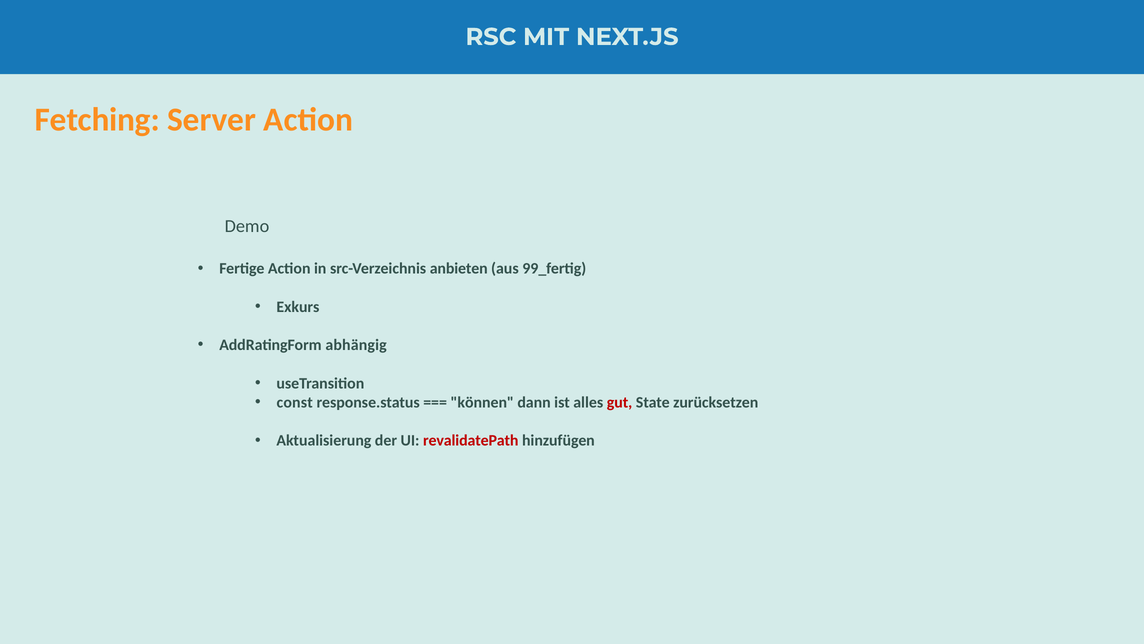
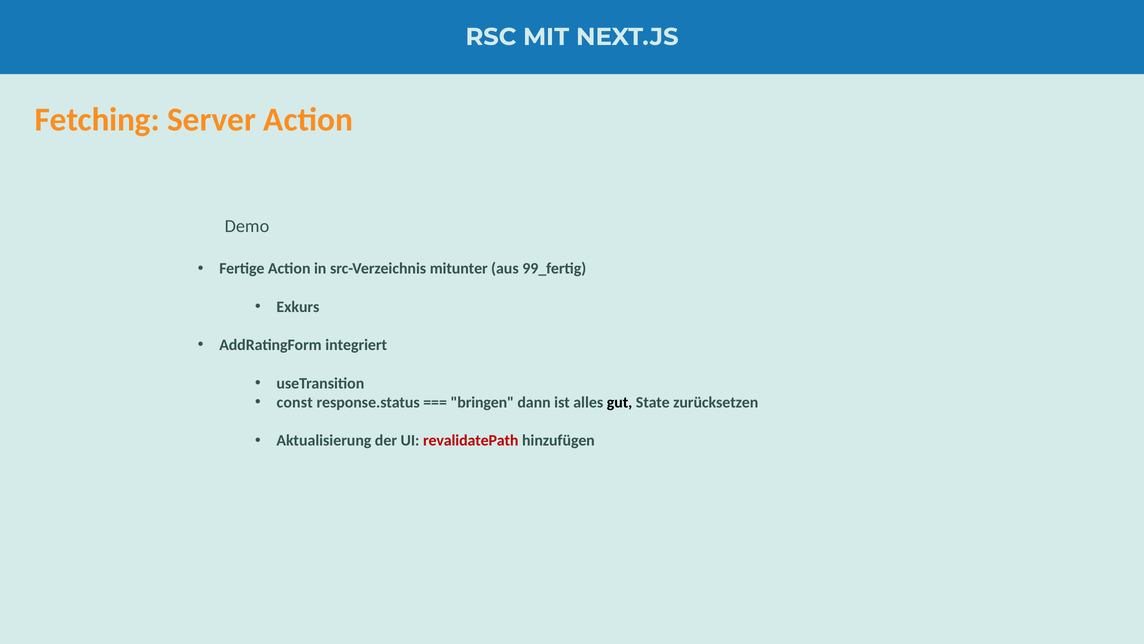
anbieten: anbieten -> mitunter (459, 268)
abhängig: abhängig -> integriert (356, 345)
können: können -> bringen (482, 402)
gut colour: red -> black (620, 402)
